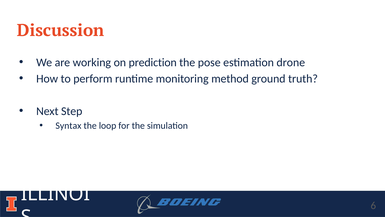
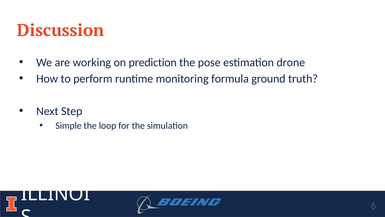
method: method -> formula (230, 79)
Syntax: Syntax -> Simple (68, 125)
